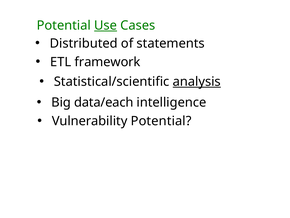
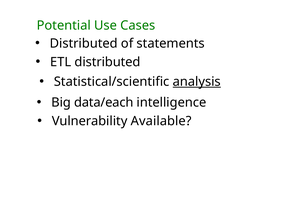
Use underline: present -> none (106, 25)
ETL framework: framework -> distributed (108, 62)
Vulnerability Potential: Potential -> Available (161, 121)
